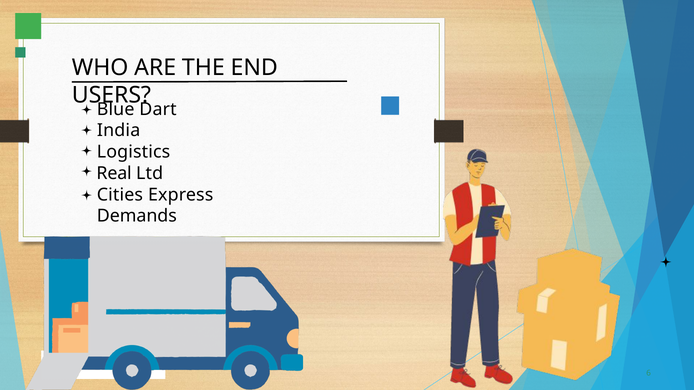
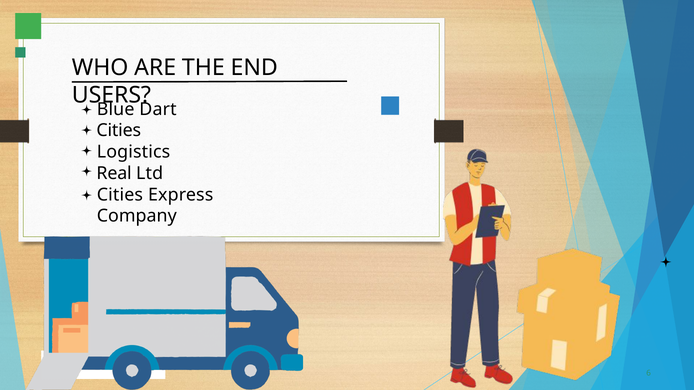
India: India -> Cities (119, 131)
Demands: Demands -> Company (137, 216)
